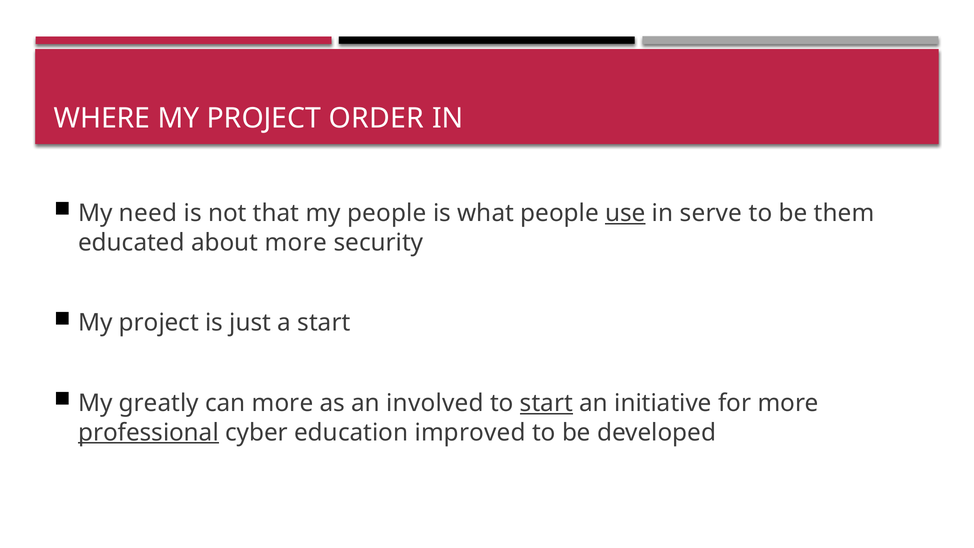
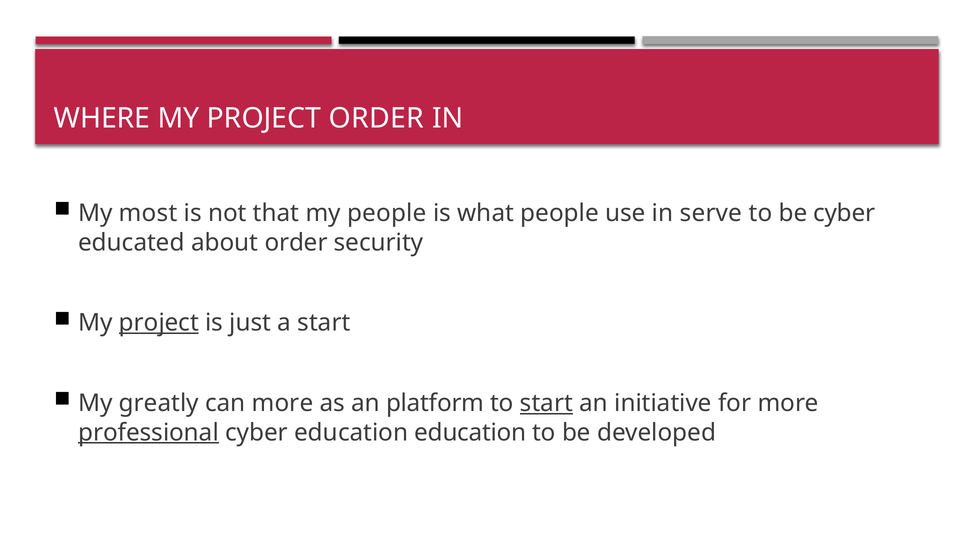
need: need -> most (148, 213)
use underline: present -> none (625, 213)
be them: them -> cyber (844, 213)
about more: more -> order (296, 242)
project underline: none -> present (159, 323)
involved: involved -> platform (435, 403)
education improved: improved -> education (470, 432)
